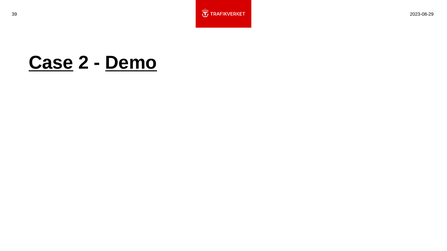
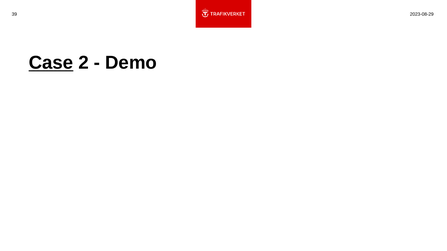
Demo underline: present -> none (131, 63)
